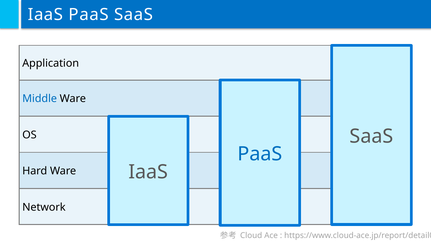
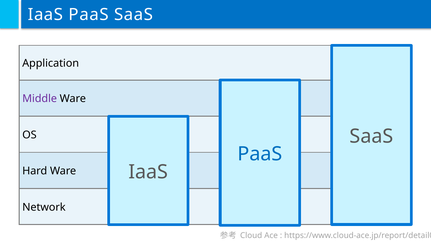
Middle colour: blue -> purple (40, 99)
